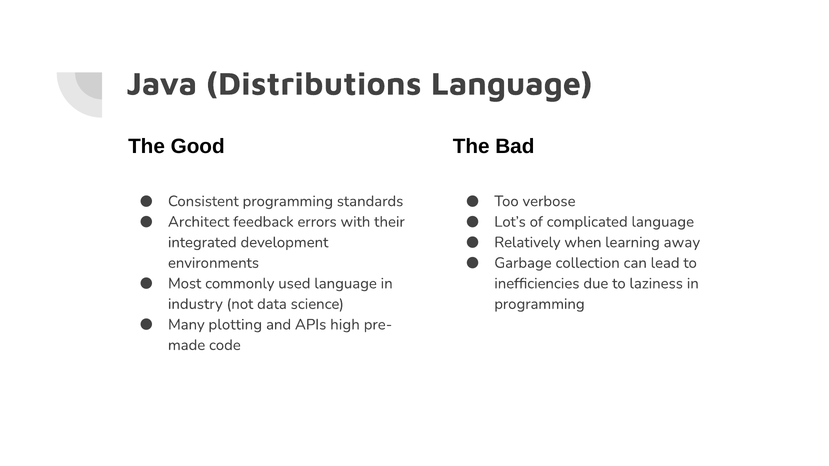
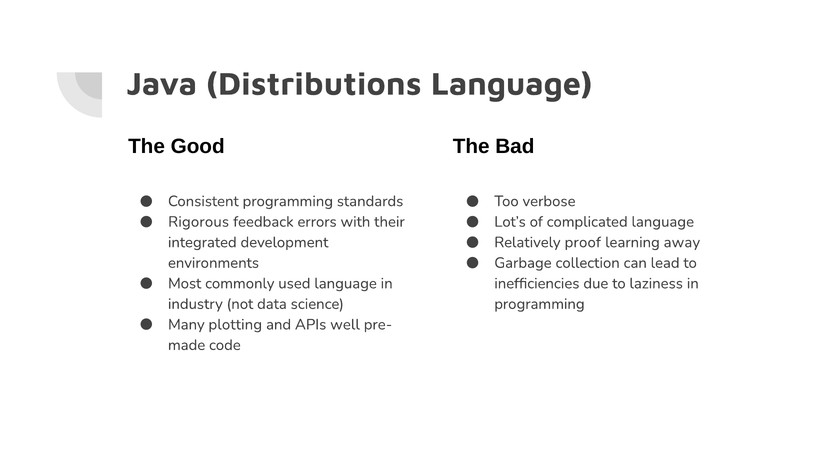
Architect: Architect -> Rigorous (199, 222)
when: when -> proof (583, 242)
high: high -> well (345, 325)
